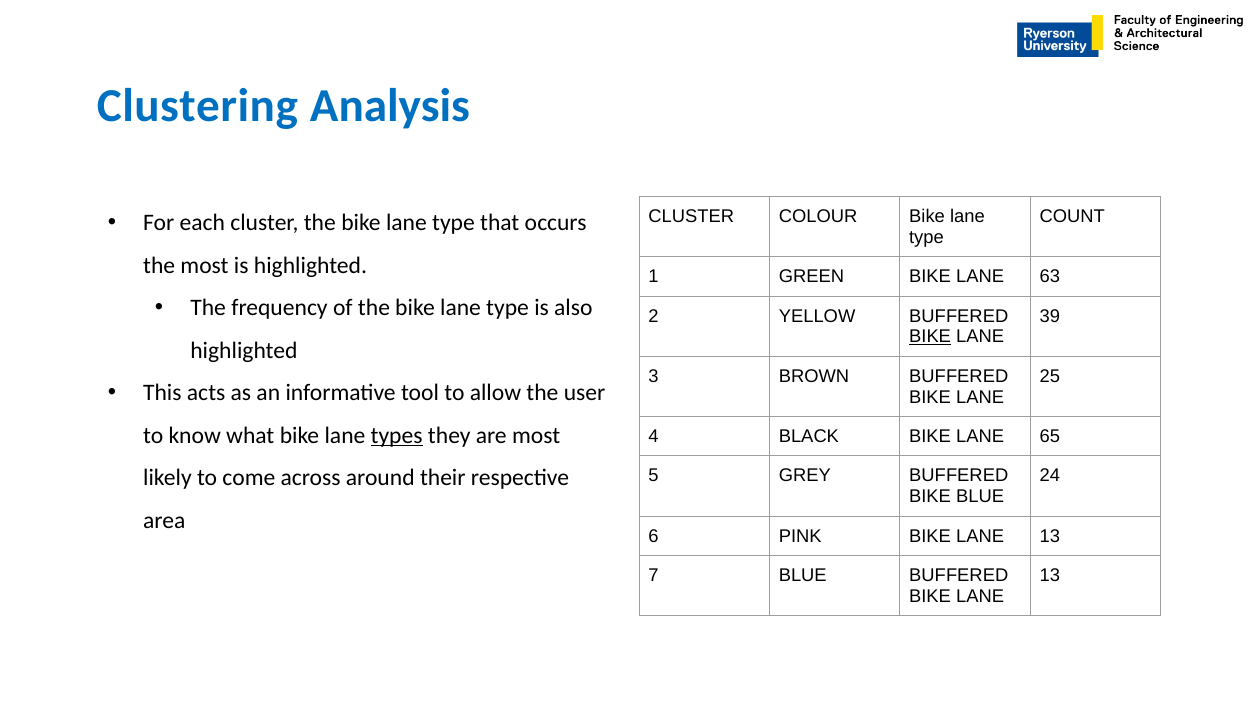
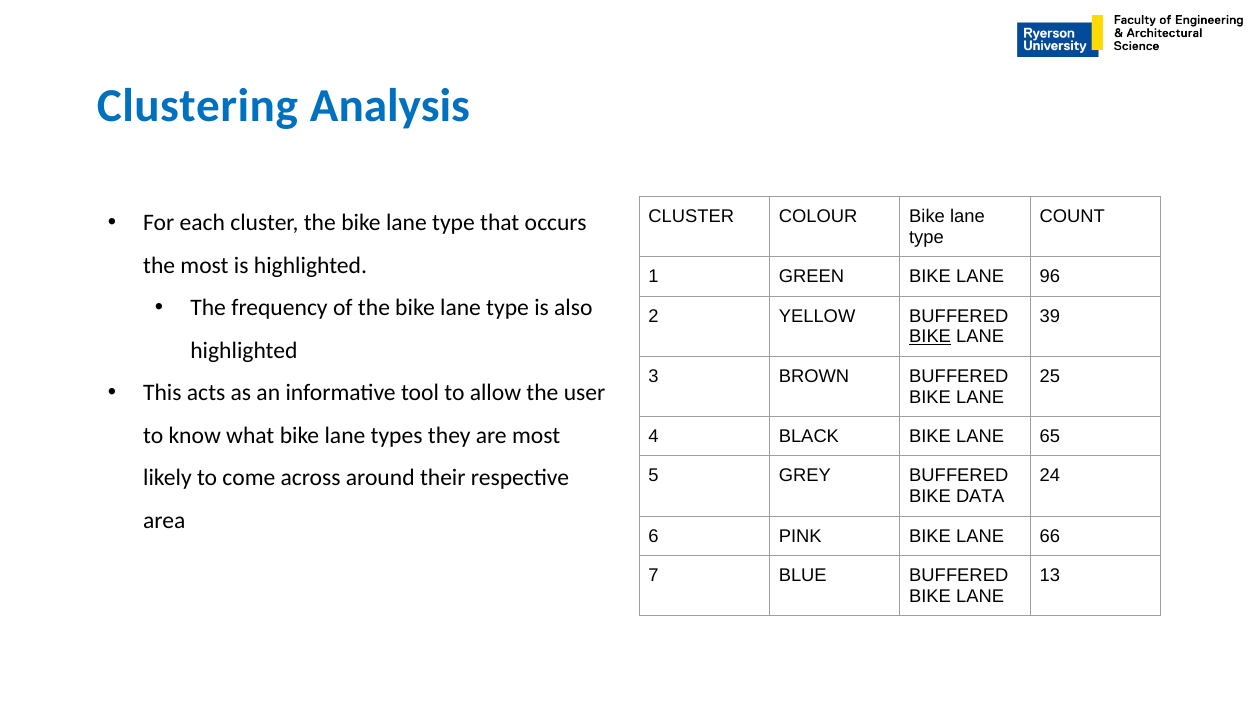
63: 63 -> 96 (1050, 277)
types underline: present -> none (397, 436)
BIKE BLUE: BLUE -> DATA (980, 497)
PINK BIKE LANE 13: 13 -> 66 (1050, 536)
